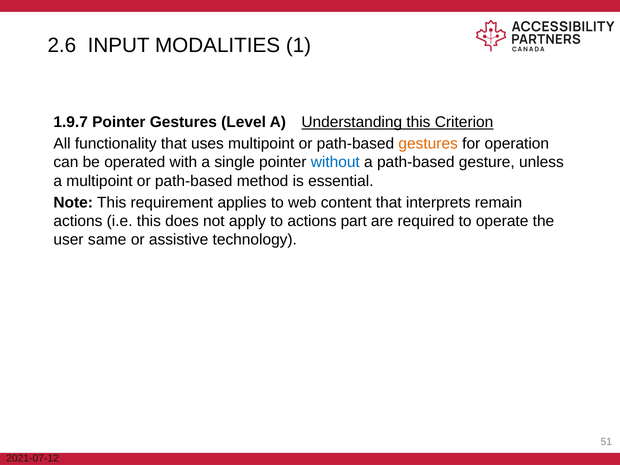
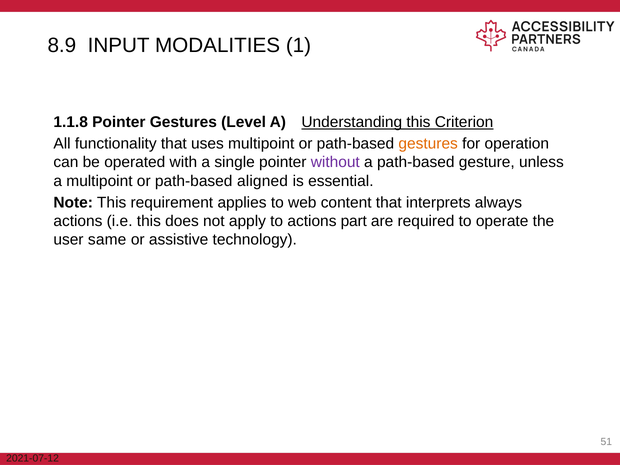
2.6: 2.6 -> 8.9 (62, 45)
1.9.7: 1.9.7 -> 1.1.8 (71, 122)
without colour: blue -> purple (335, 162)
method: method -> aligned (262, 181)
remain: remain -> always (498, 203)
